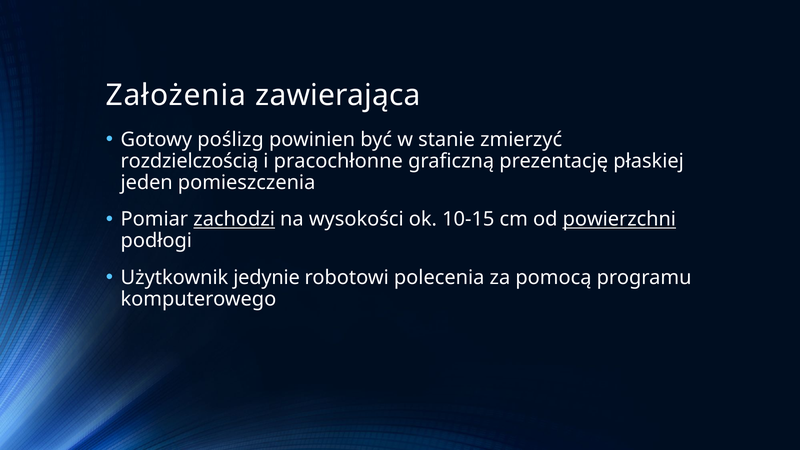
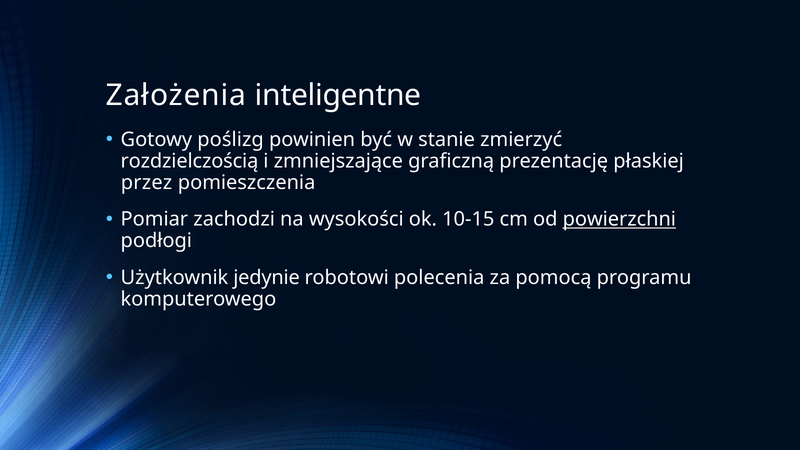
zawierająca: zawierająca -> inteligentne (338, 96)
pracochłonne: pracochłonne -> zmniejszające (338, 161)
jeden: jeden -> przez (147, 183)
zachodzi underline: present -> none (234, 219)
